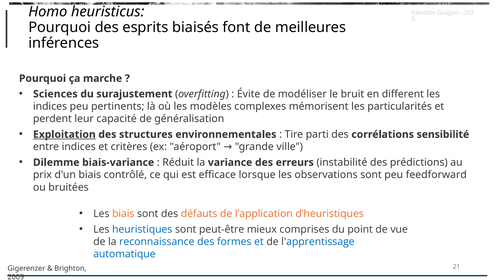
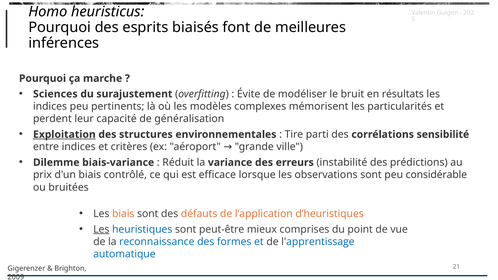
different: different -> résultats (403, 94)
feedforward: feedforward -> considérable (436, 175)
Les underline: none -> present (101, 229)
